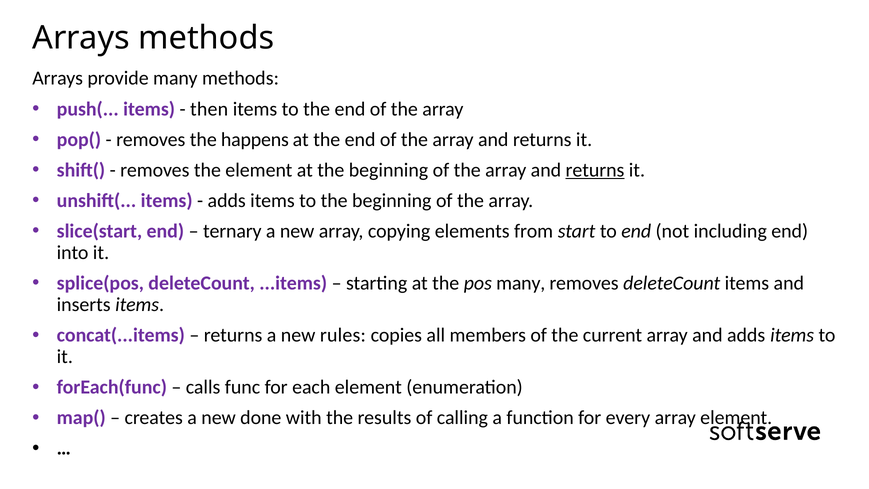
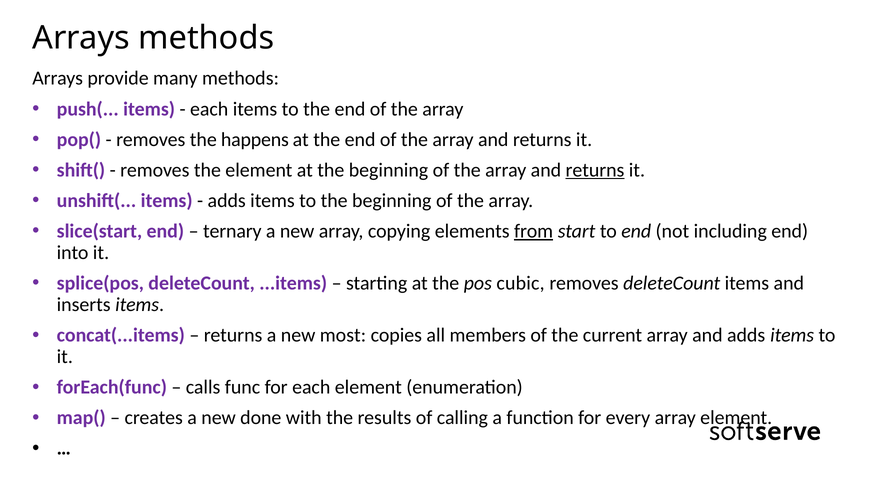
then: then -> each (209, 109)
from underline: none -> present (534, 231)
pos many: many -> cubic (521, 283)
rules: rules -> most (343, 335)
